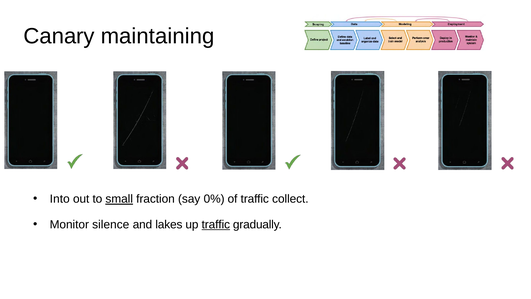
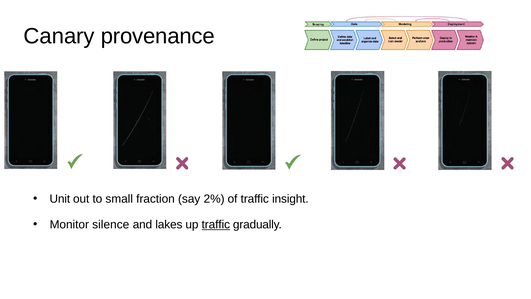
maintaining: maintaining -> provenance (158, 36)
Into: Into -> Unit (60, 199)
small underline: present -> none (119, 199)
0%: 0% -> 2% (214, 199)
collect: collect -> insight (290, 199)
